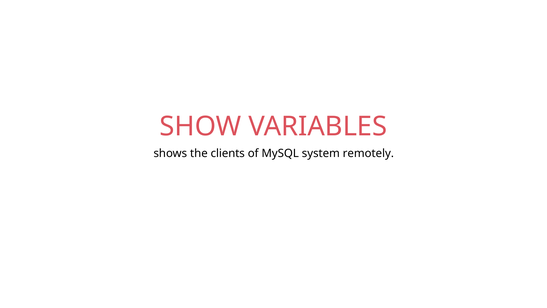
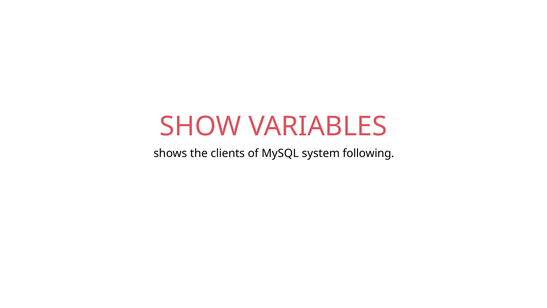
remotely: remotely -> following (368, 153)
